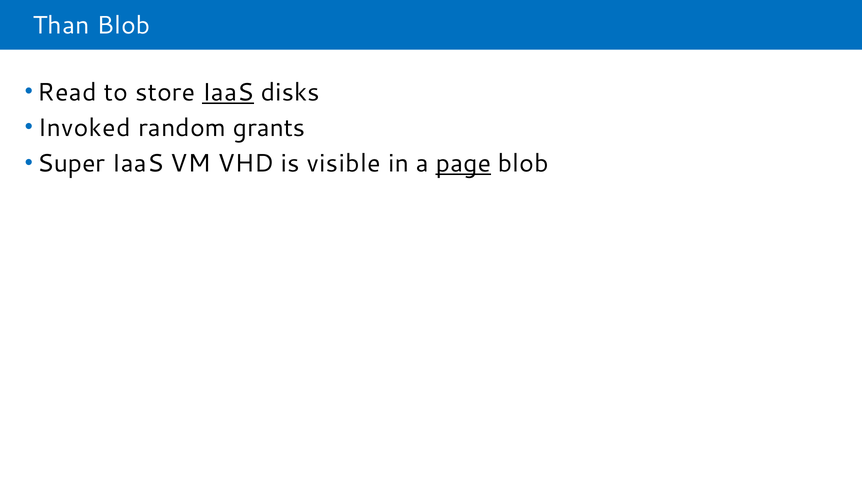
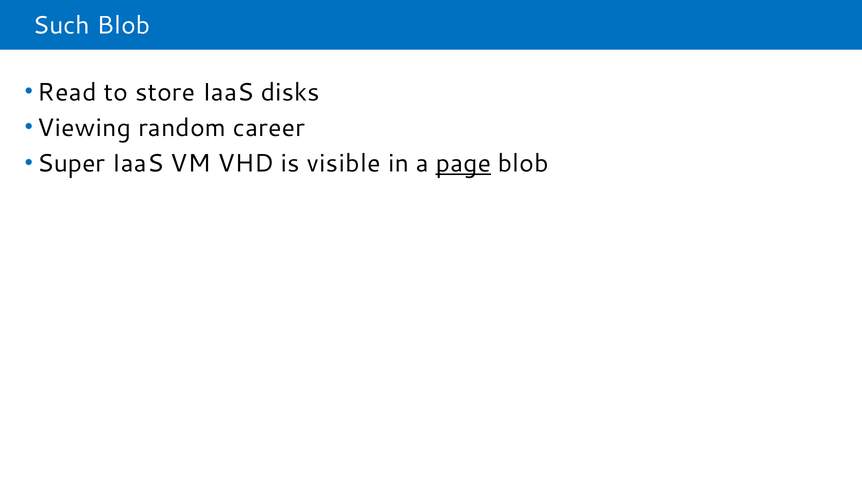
Than: Than -> Such (61, 26)
IaaS underline: present -> none (228, 92)
Invoked: Invoked -> Viewing (84, 128)
grants: grants -> career (269, 128)
